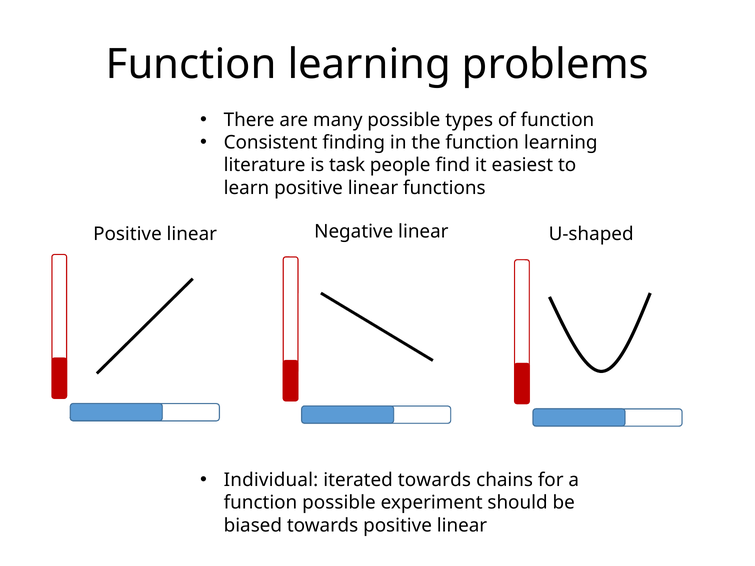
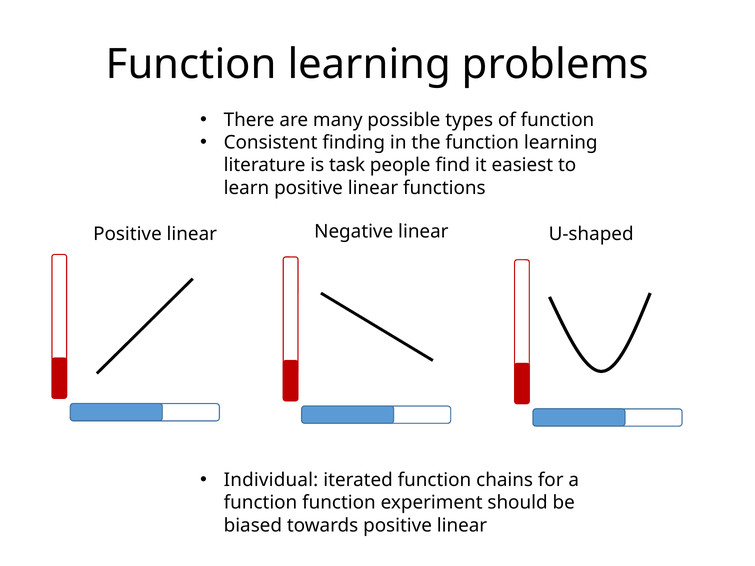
iterated towards: towards -> function (434, 480)
function possible: possible -> function (339, 503)
